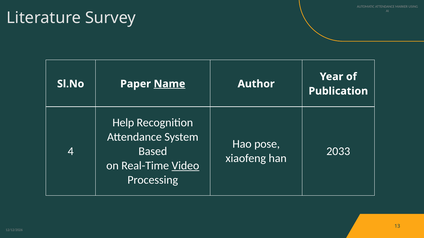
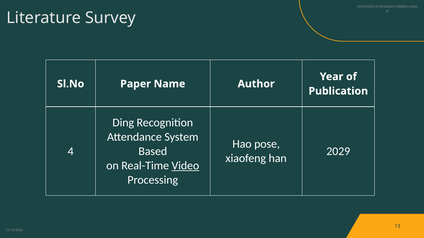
Name underline: present -> none (169, 84)
Help: Help -> Ding (123, 123)
2033: 2033 -> 2029 (338, 152)
